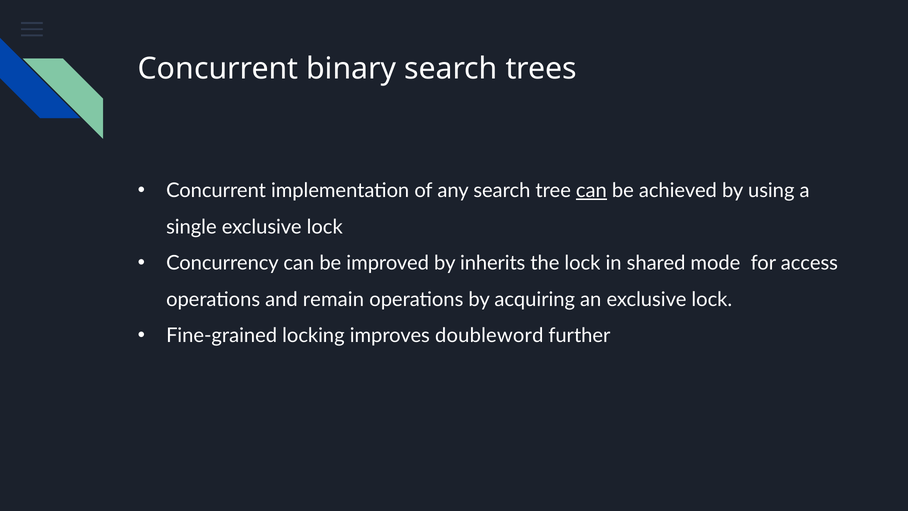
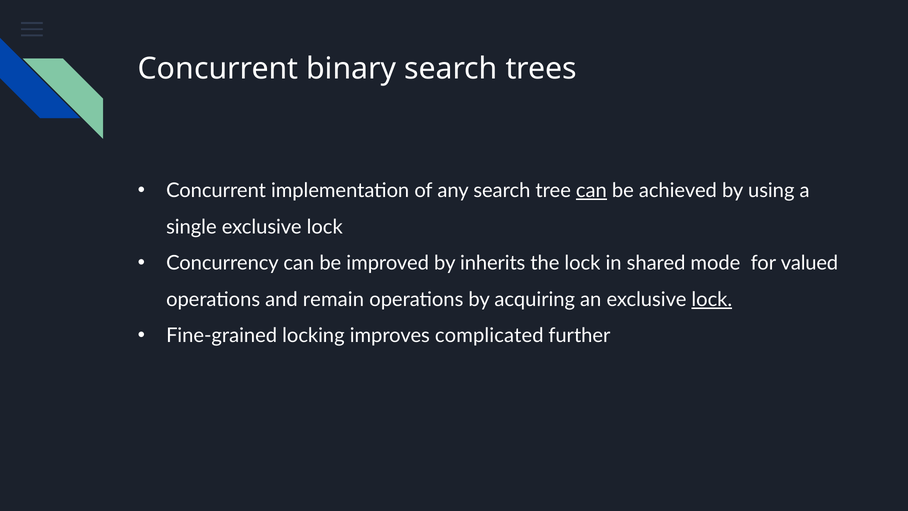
access: access -> valued (809, 263)
lock underline: none -> present (712, 299)
doubleword: doubleword -> complicated (489, 336)
